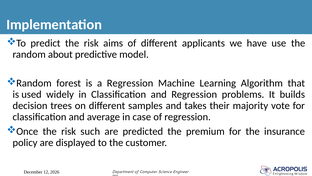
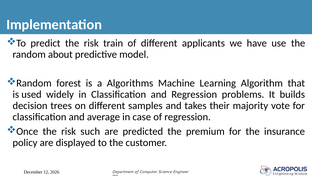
aims: aims -> train (113, 43)
a Regression: Regression -> Algorithms (130, 83)
